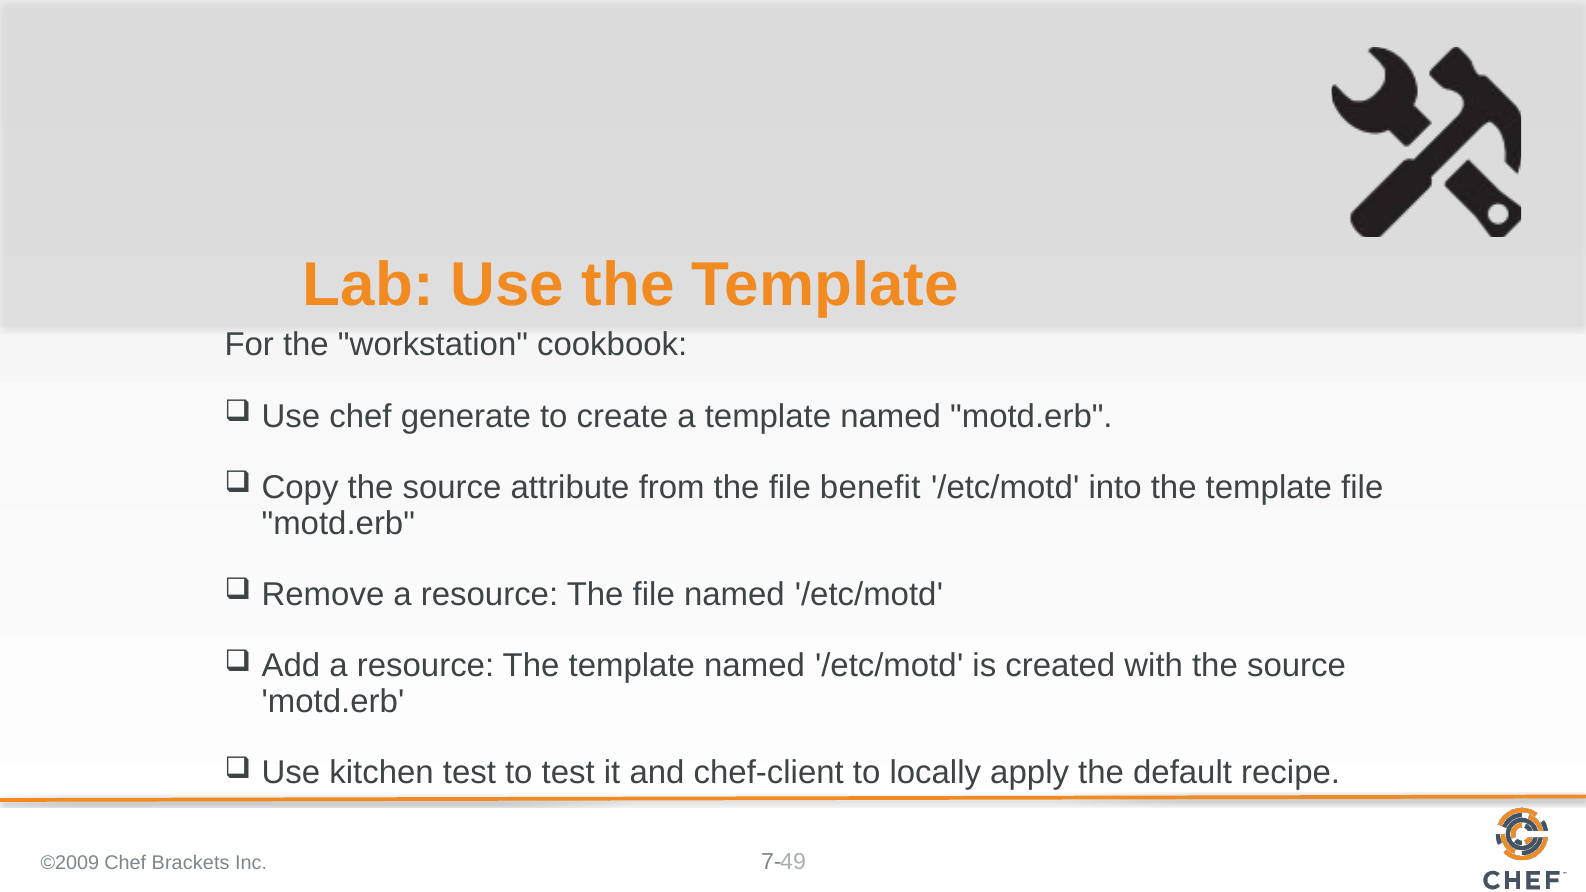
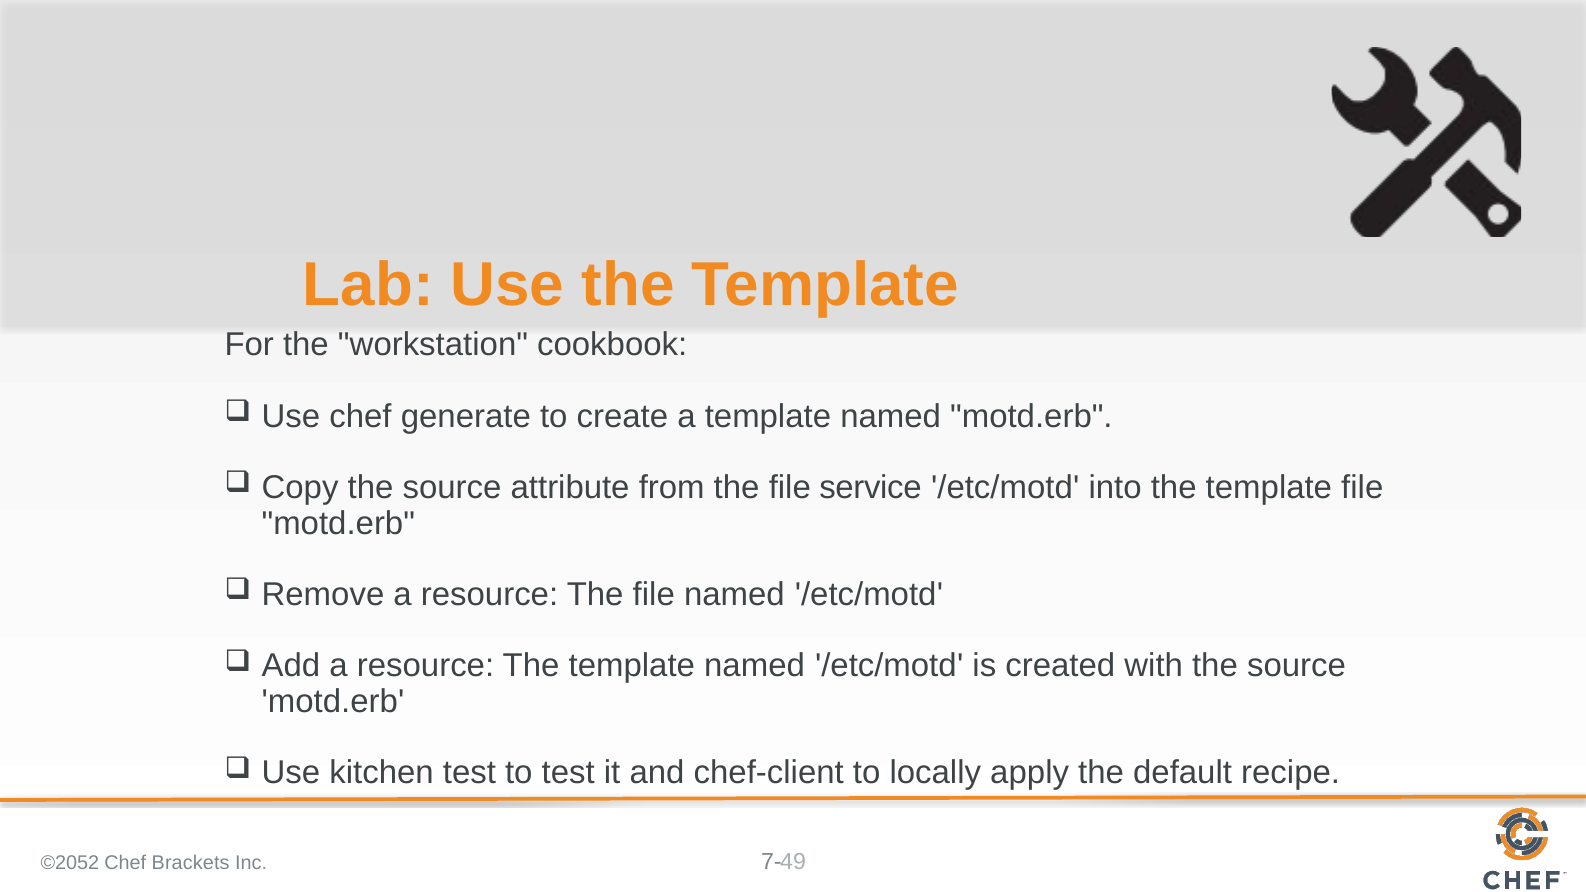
benefit: benefit -> service (870, 488)
©2009: ©2009 -> ©2052 (70, 863)
